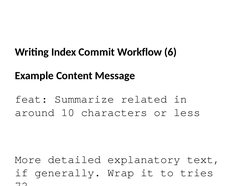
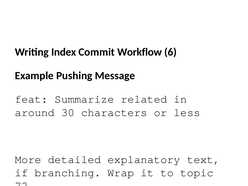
Content: Content -> Pushing (74, 76)
10: 10 -> 30 (68, 112)
generally: generally -> branching (68, 173)
tries: tries -> topic (197, 173)
